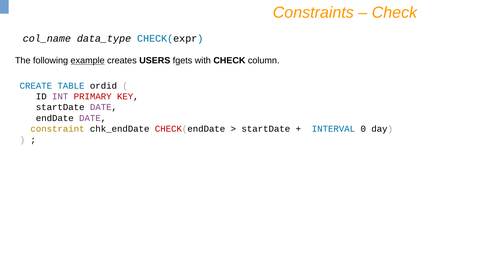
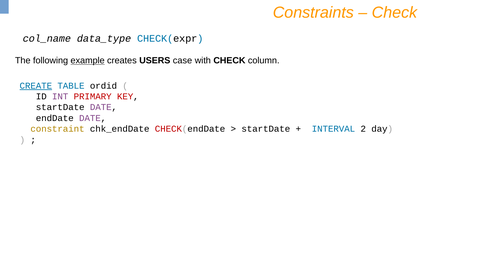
fgets: fgets -> case (183, 61)
CREATE underline: none -> present (36, 86)
0: 0 -> 2 (363, 129)
